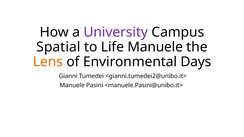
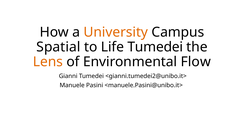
University colour: purple -> orange (116, 32)
Life Manuele: Manuele -> Tumedei (155, 47)
Days: Days -> Flow (196, 62)
